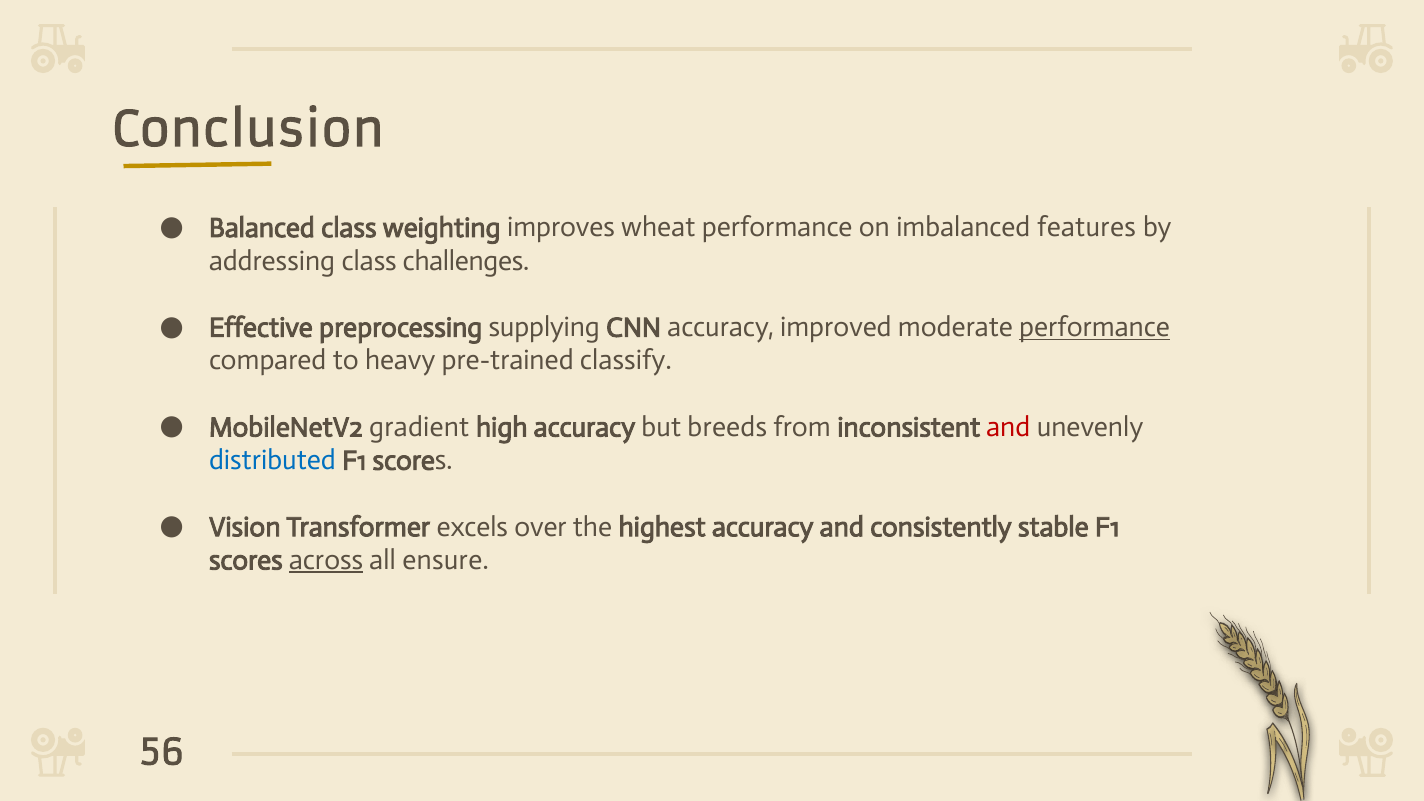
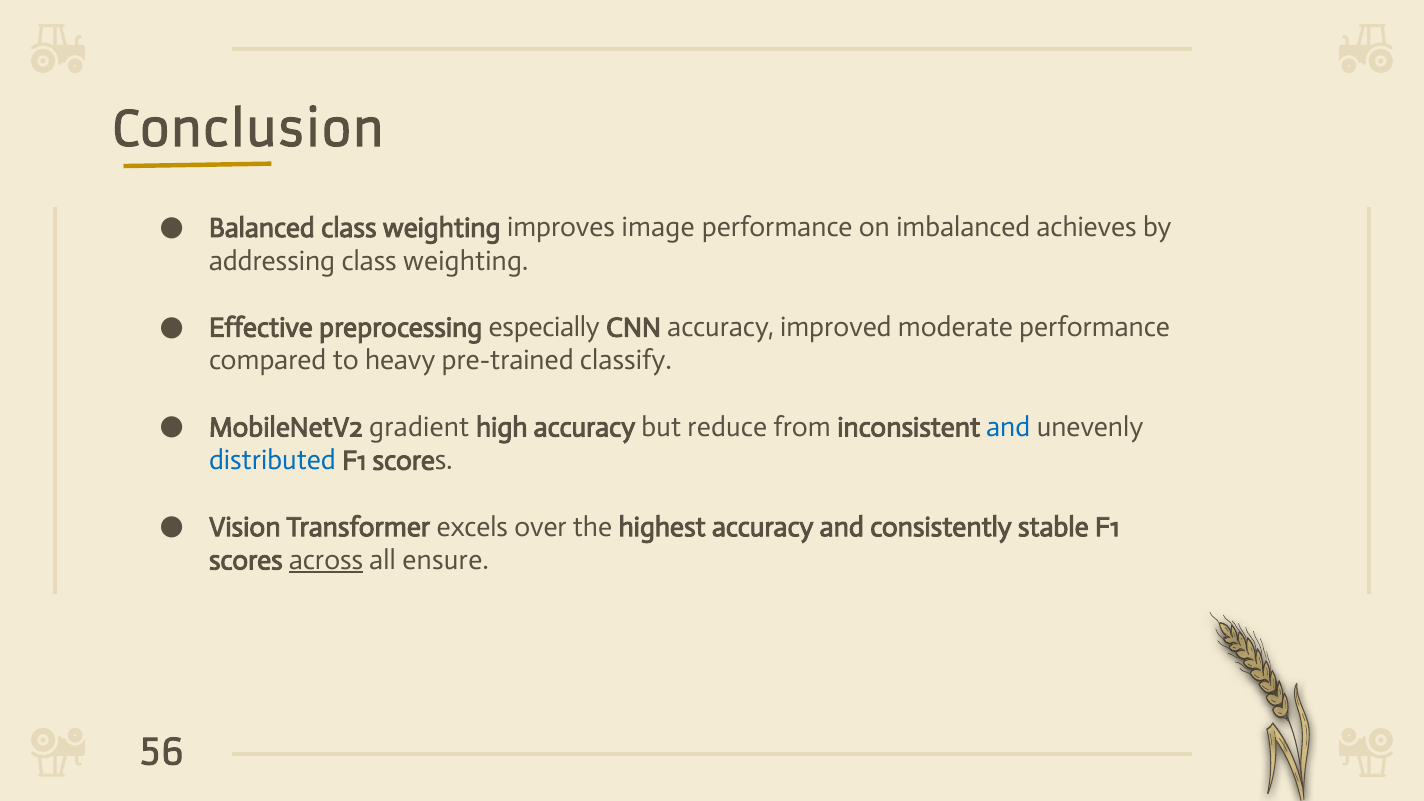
wheat: wheat -> image (658, 228)
features: features -> achieves (1087, 228)
addressing class challenges: challenges -> weighting (466, 261)
supplying: supplying -> especially (544, 328)
performance underline: present -> none (1095, 328)
breeds: breeds -> reduce (727, 427)
and colour: red -> blue (1008, 427)
